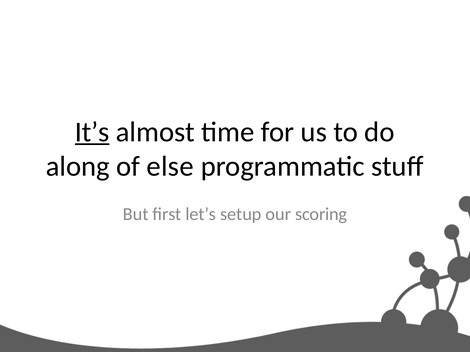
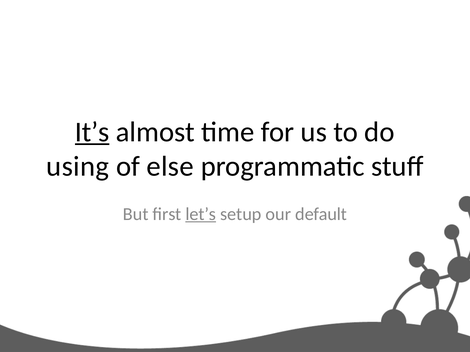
along: along -> using (78, 167)
let’s underline: none -> present (201, 214)
scoring: scoring -> default (321, 214)
